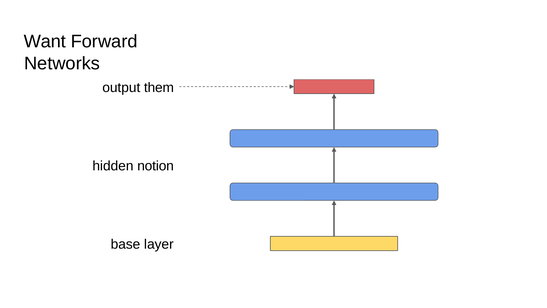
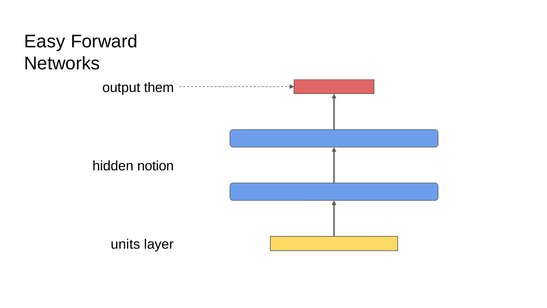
Want: Want -> Easy (45, 41)
base: base -> units (125, 244)
